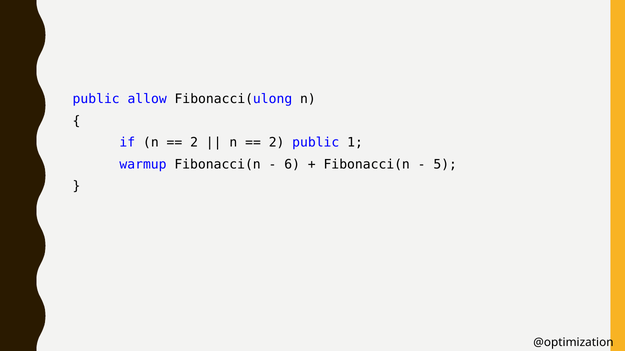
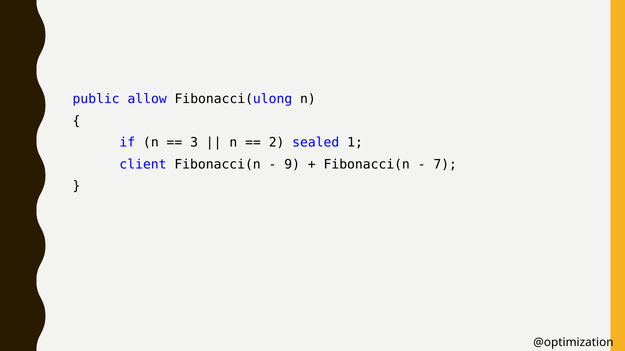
2: 2 -> 3 (194, 143)
2 public: public -> sealed (316, 143)
warmup: warmup -> client (143, 165)
6: 6 -> 9 (292, 165)
5: 5 -> 7 (445, 165)
